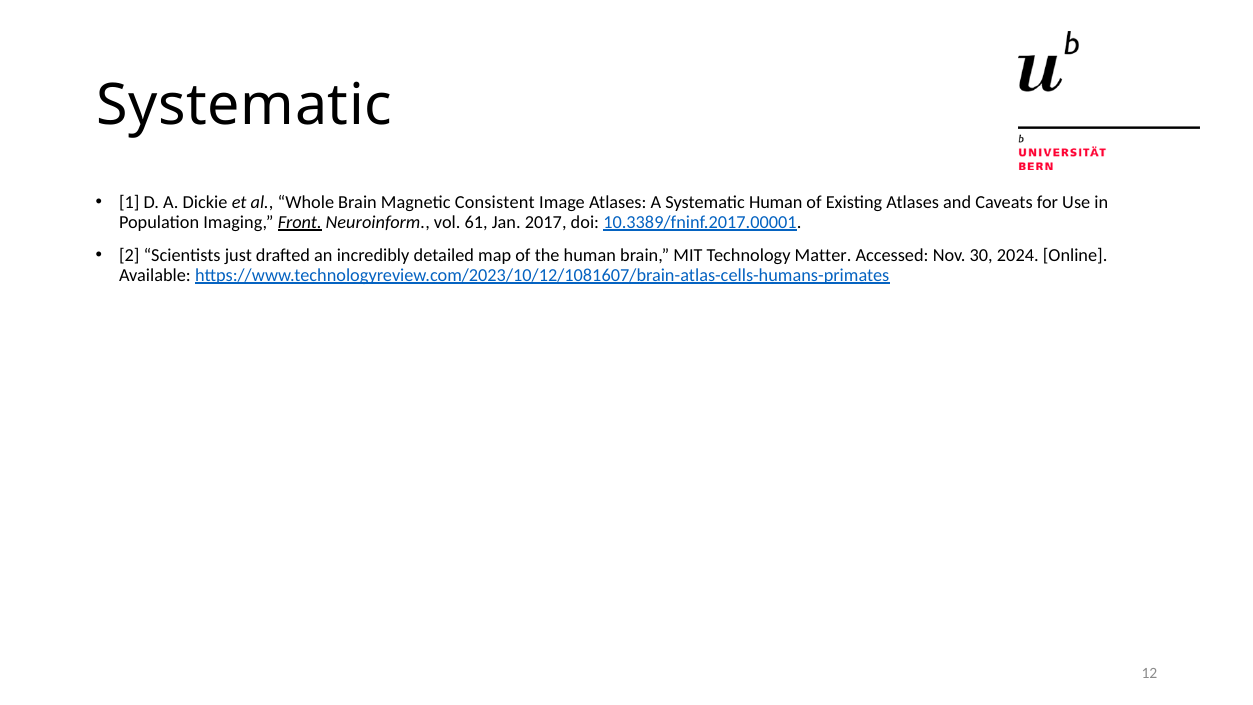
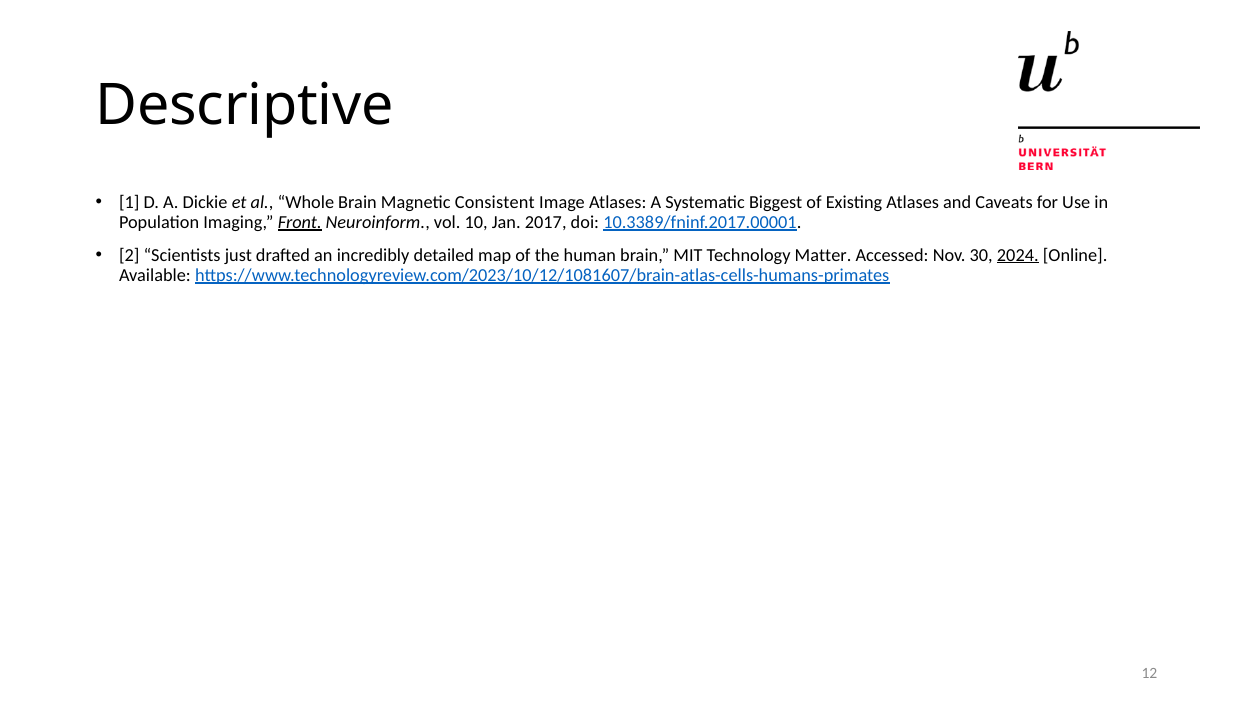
Systematic: Systematic -> Descriptive (245, 105)
Systematic Human: Human -> Biggest (776, 202)
61: 61 -> 10 (476, 222)
2024 underline: none -> present (1018, 255)
